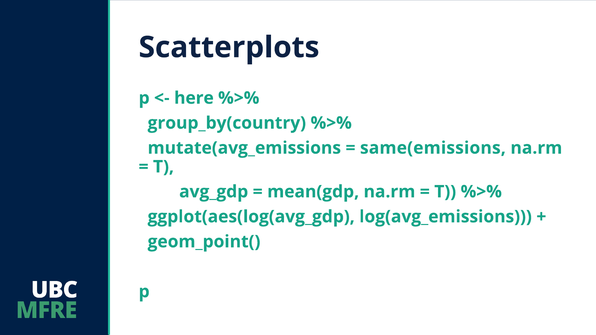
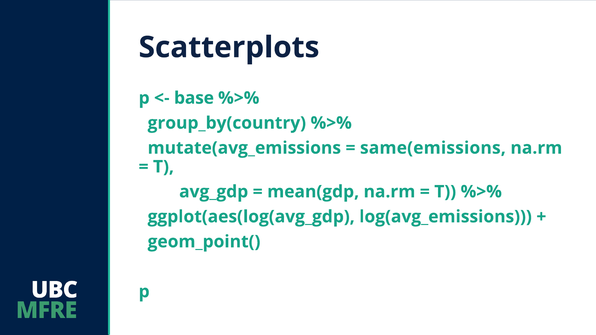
here: here -> base (194, 98)
